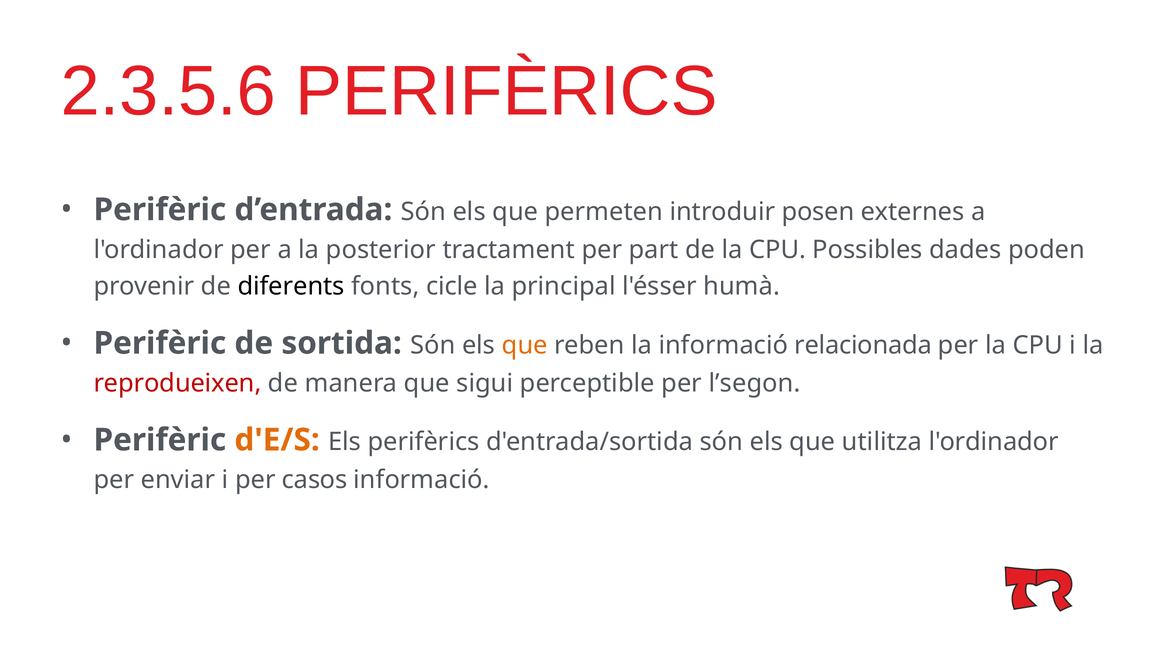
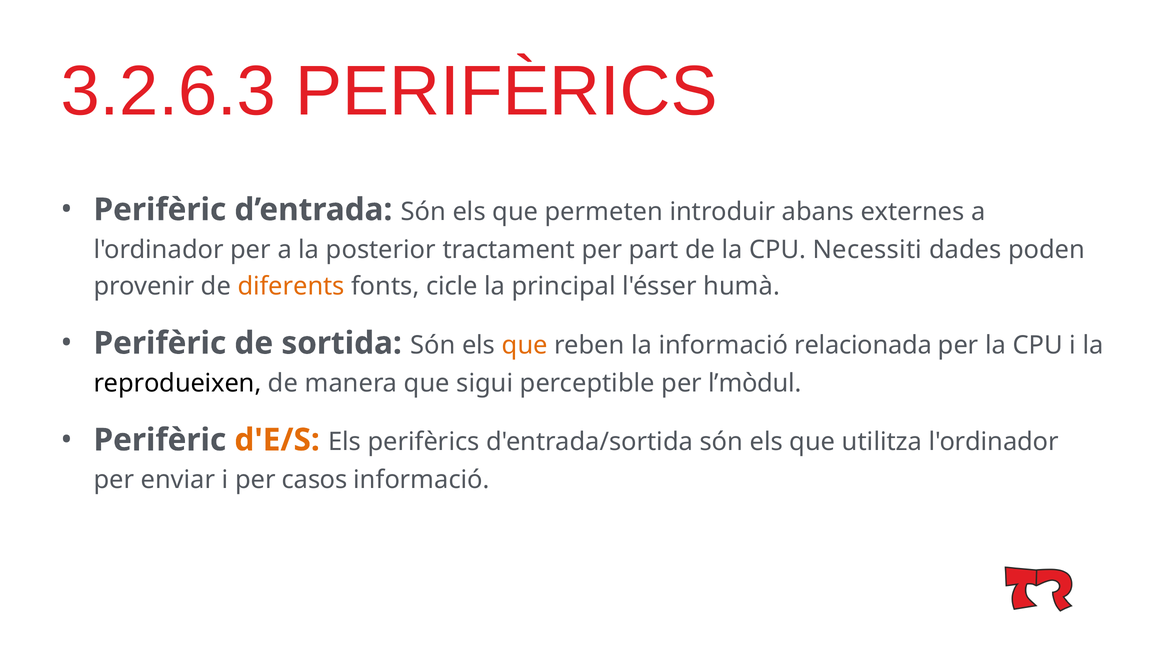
2.3.5.6: 2.3.5.6 -> 3.2.6.3 (168, 92)
posen: posen -> abans (818, 212)
Possibles: Possibles -> Necessiti (867, 250)
diferents colour: black -> orange (291, 286)
reprodueixen colour: red -> black (178, 383)
l’segon: l’segon -> l’mòdul (755, 383)
